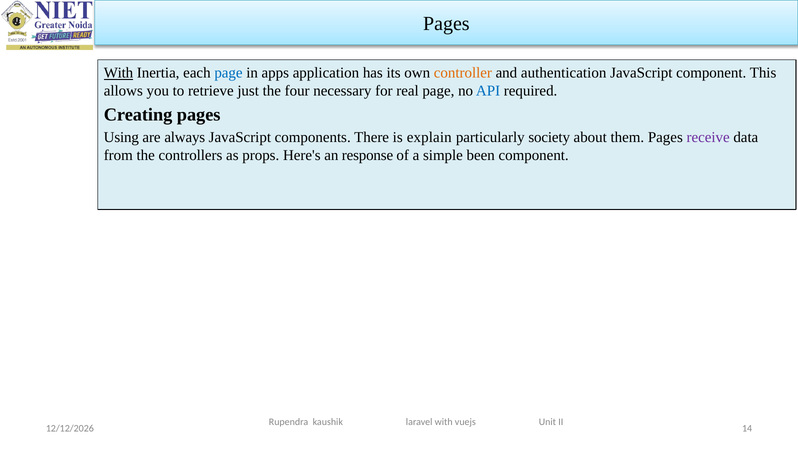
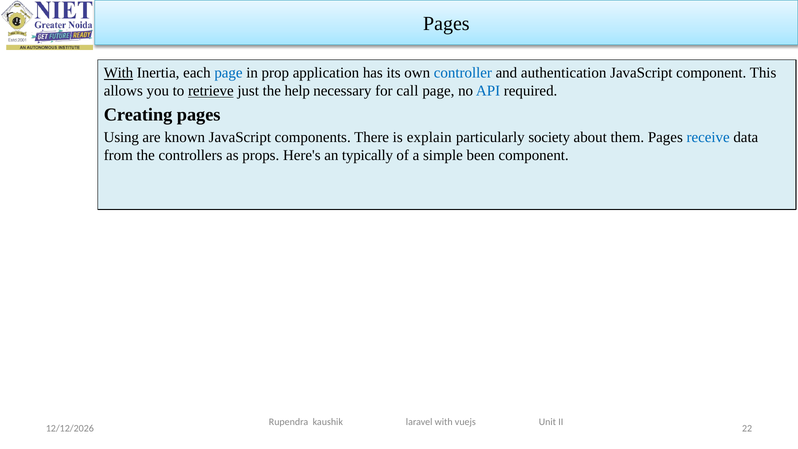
apps: apps -> prop (275, 73)
controller colour: orange -> blue (463, 73)
retrieve underline: none -> present (211, 91)
four: four -> help (297, 91)
real: real -> call (407, 91)
always: always -> known (185, 137)
receive colour: purple -> blue (708, 137)
response: response -> typically (367, 155)
14: 14 -> 22 (747, 429)
